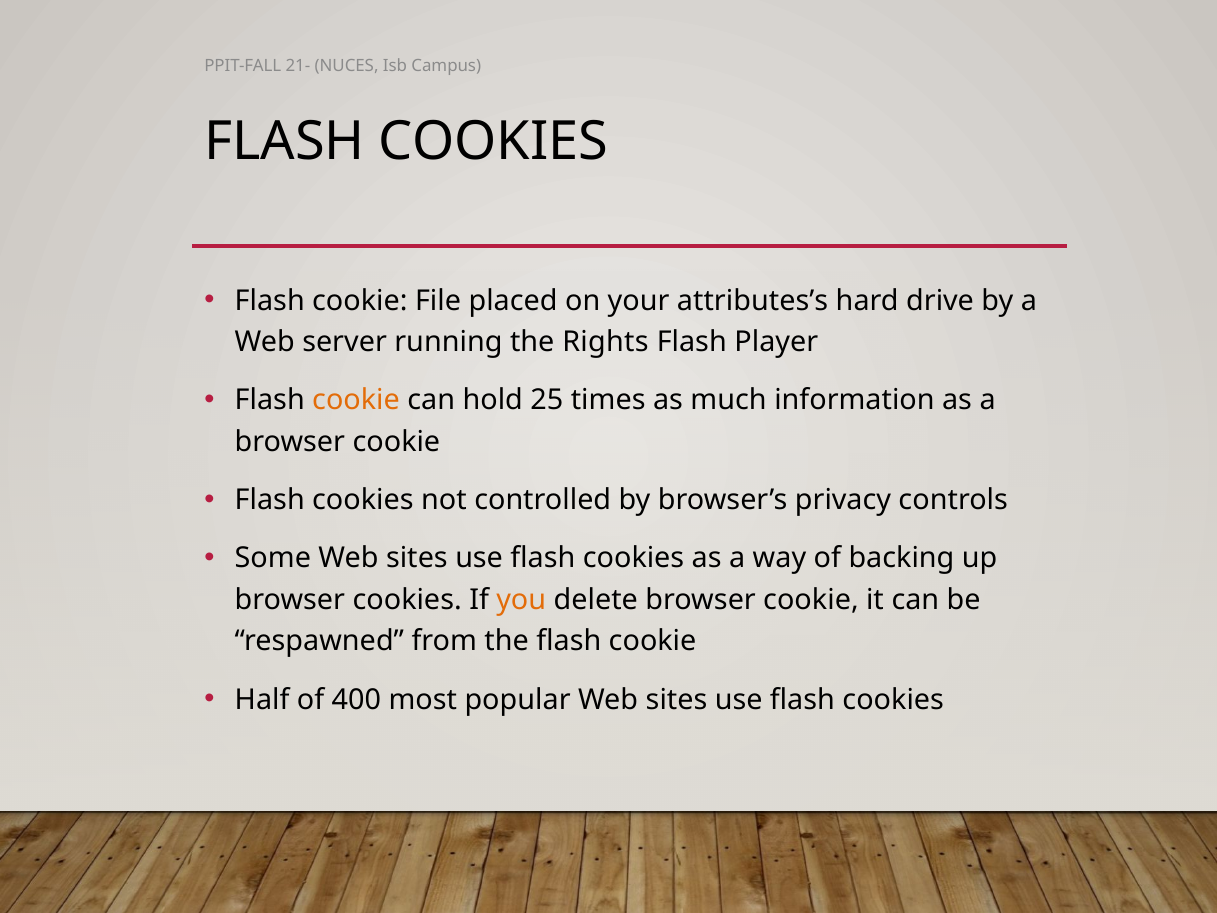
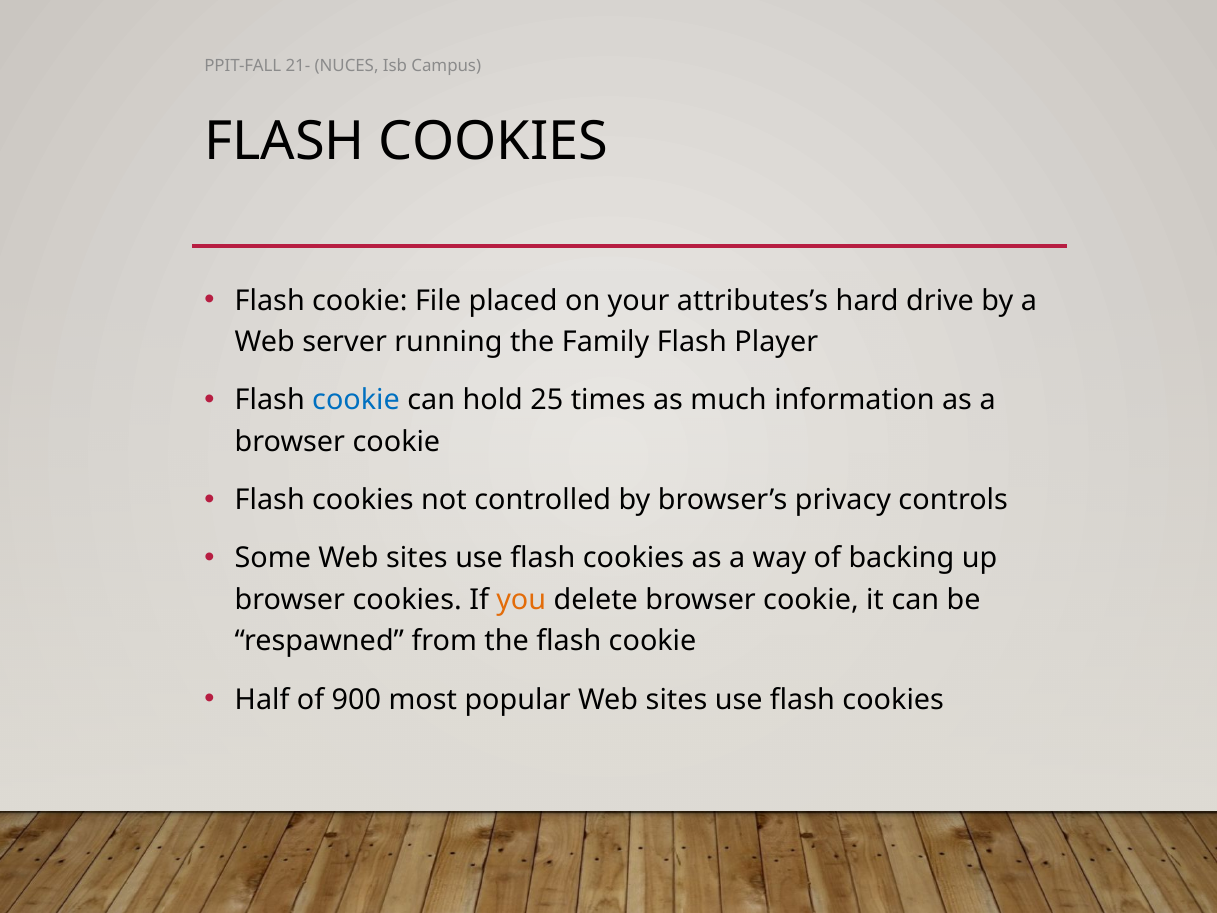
Rights: Rights -> Family (606, 342)
cookie colour: orange -> blue (356, 400)
400: 400 -> 900 (356, 699)
